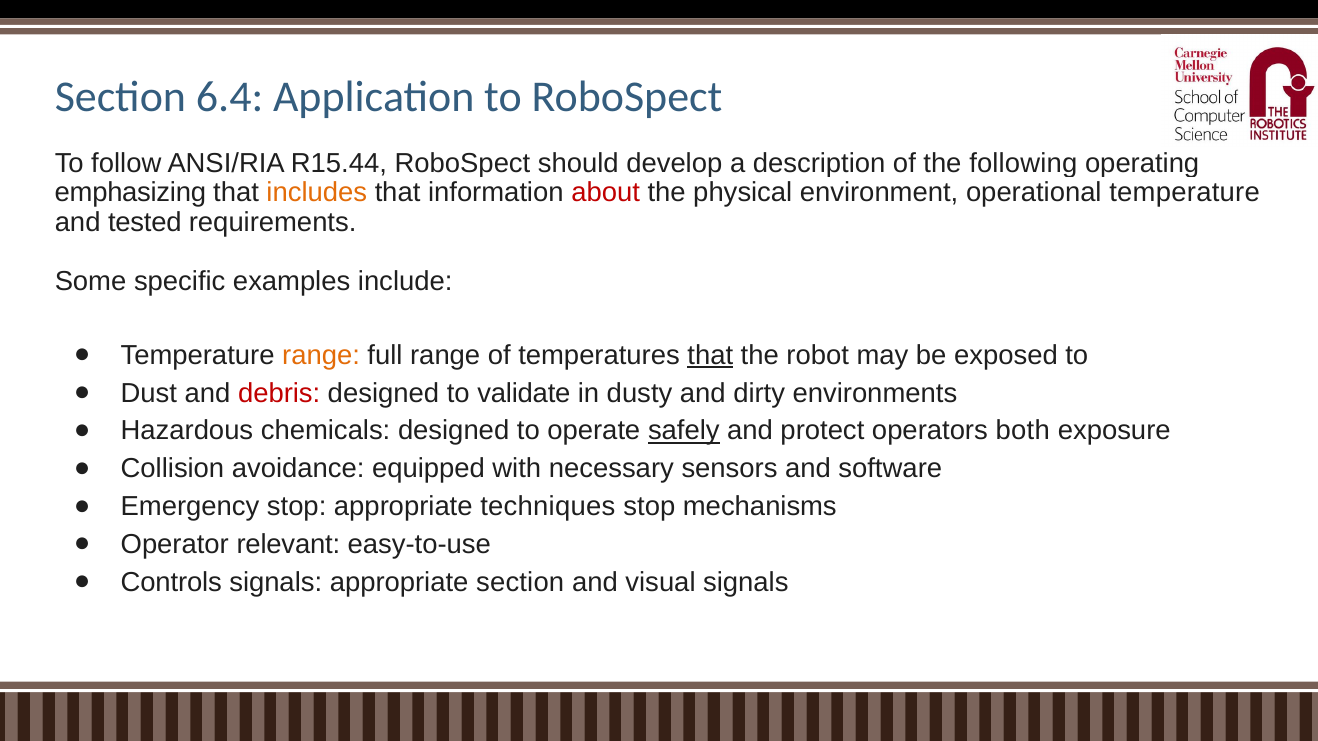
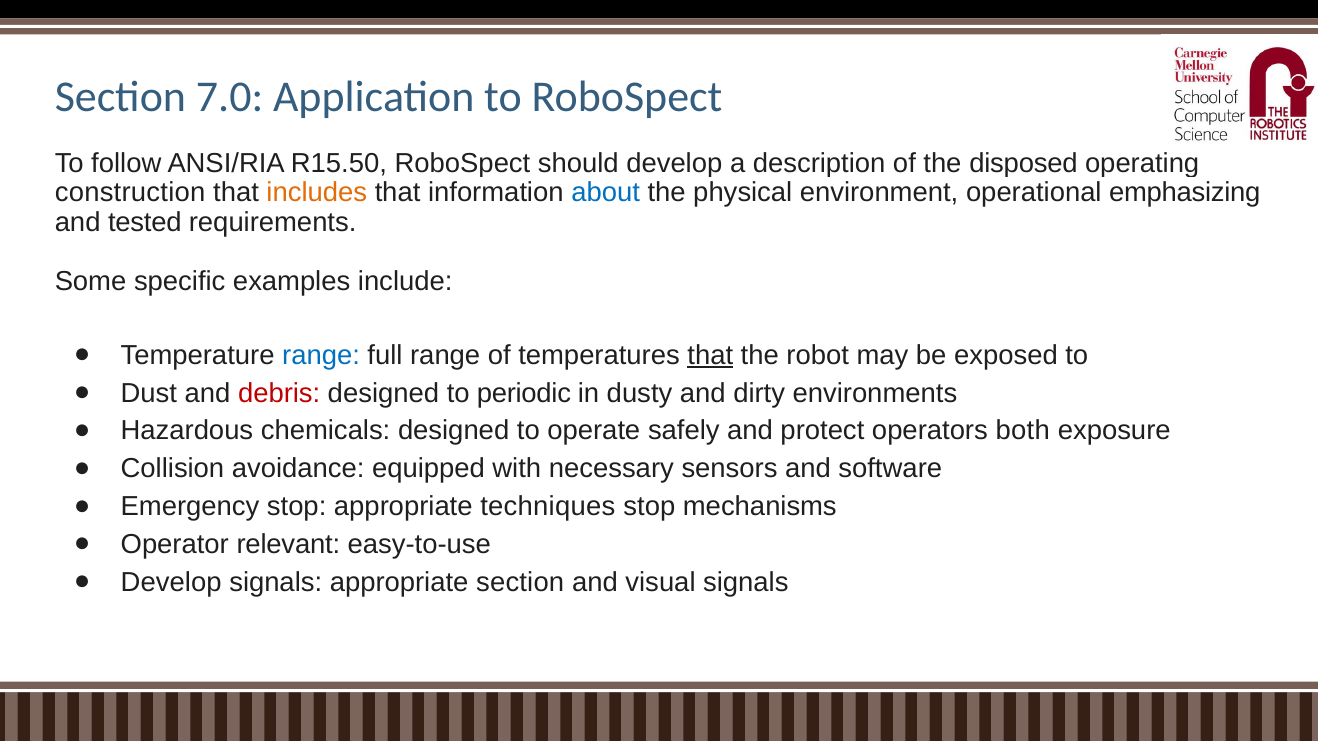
6.4: 6.4 -> 7.0 (230, 97)
R15.44: R15.44 -> R15.50 (339, 163)
following: following -> disposed (1023, 163)
emphasizing: emphasizing -> construction (130, 193)
about colour: red -> blue (606, 193)
operational temperature: temperature -> emphasizing (1185, 193)
range colour: orange -> blue (321, 355)
validate: validate -> periodic (524, 393)
safely underline: present -> none (684, 431)
Controls: Controls -> Develop (171, 583)
